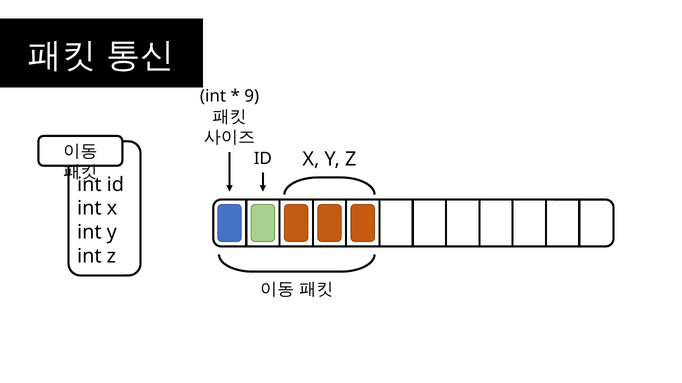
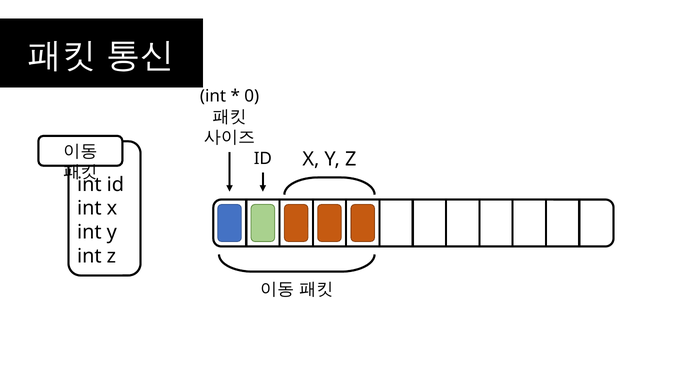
9: 9 -> 0 (252, 96)
